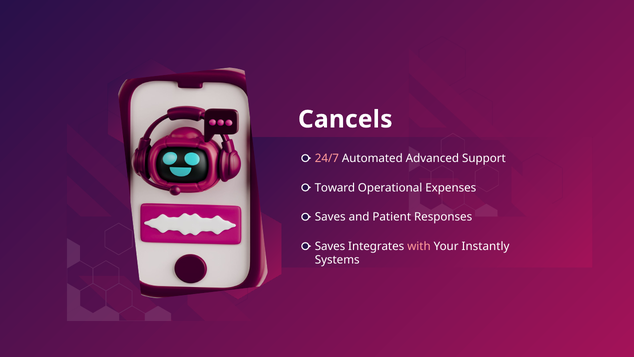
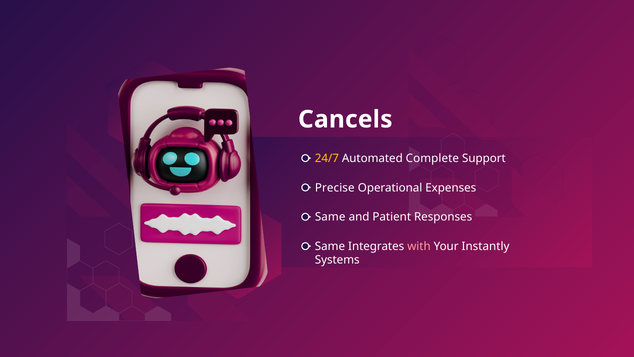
24/7 colour: pink -> yellow (327, 158)
Advanced: Advanced -> Complete (432, 158)
Toward: Toward -> Precise (335, 187)
Saves: Saves -> Same (330, 217)
Saves: Saves -> Same (330, 246)
